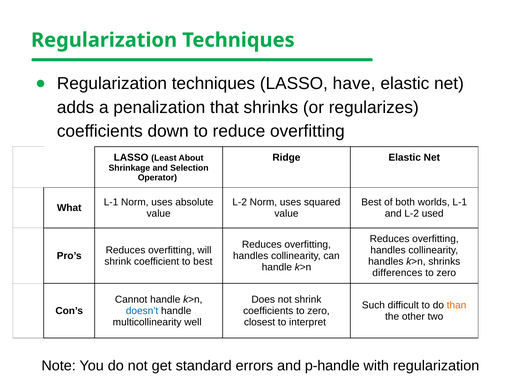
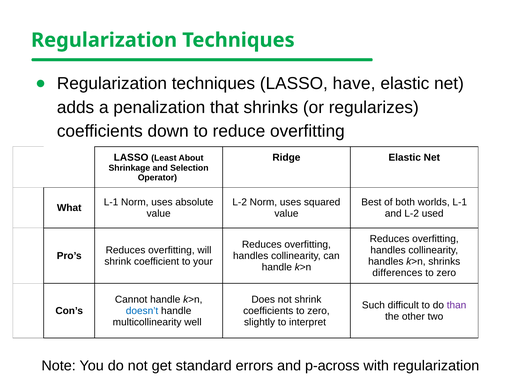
to best: best -> your (203, 261)
than colour: orange -> purple (457, 305)
closest: closest -> slightly (260, 322)
p-handle: p-handle -> p-across (332, 365)
